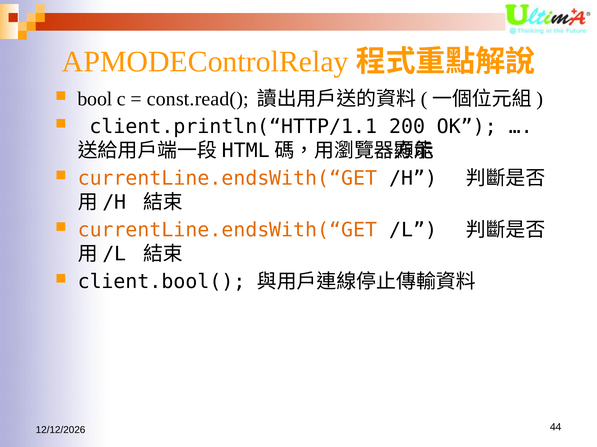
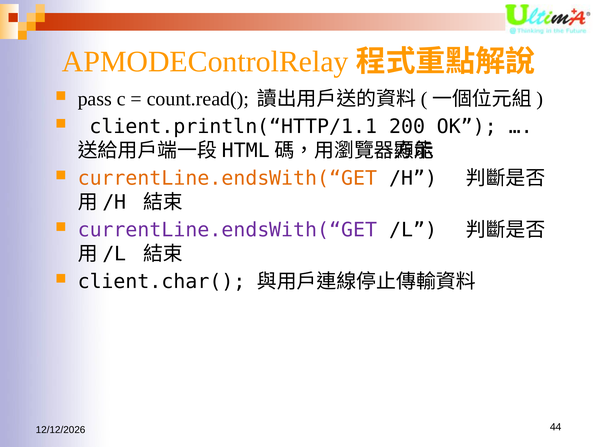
bool: bool -> pass (95, 99)
const.read(: const.read( -> count.read( (198, 99)
currentLine.endsWith(“GET colour: orange -> purple (227, 230)
client.bool(: client.bool( -> client.char( (162, 282)
